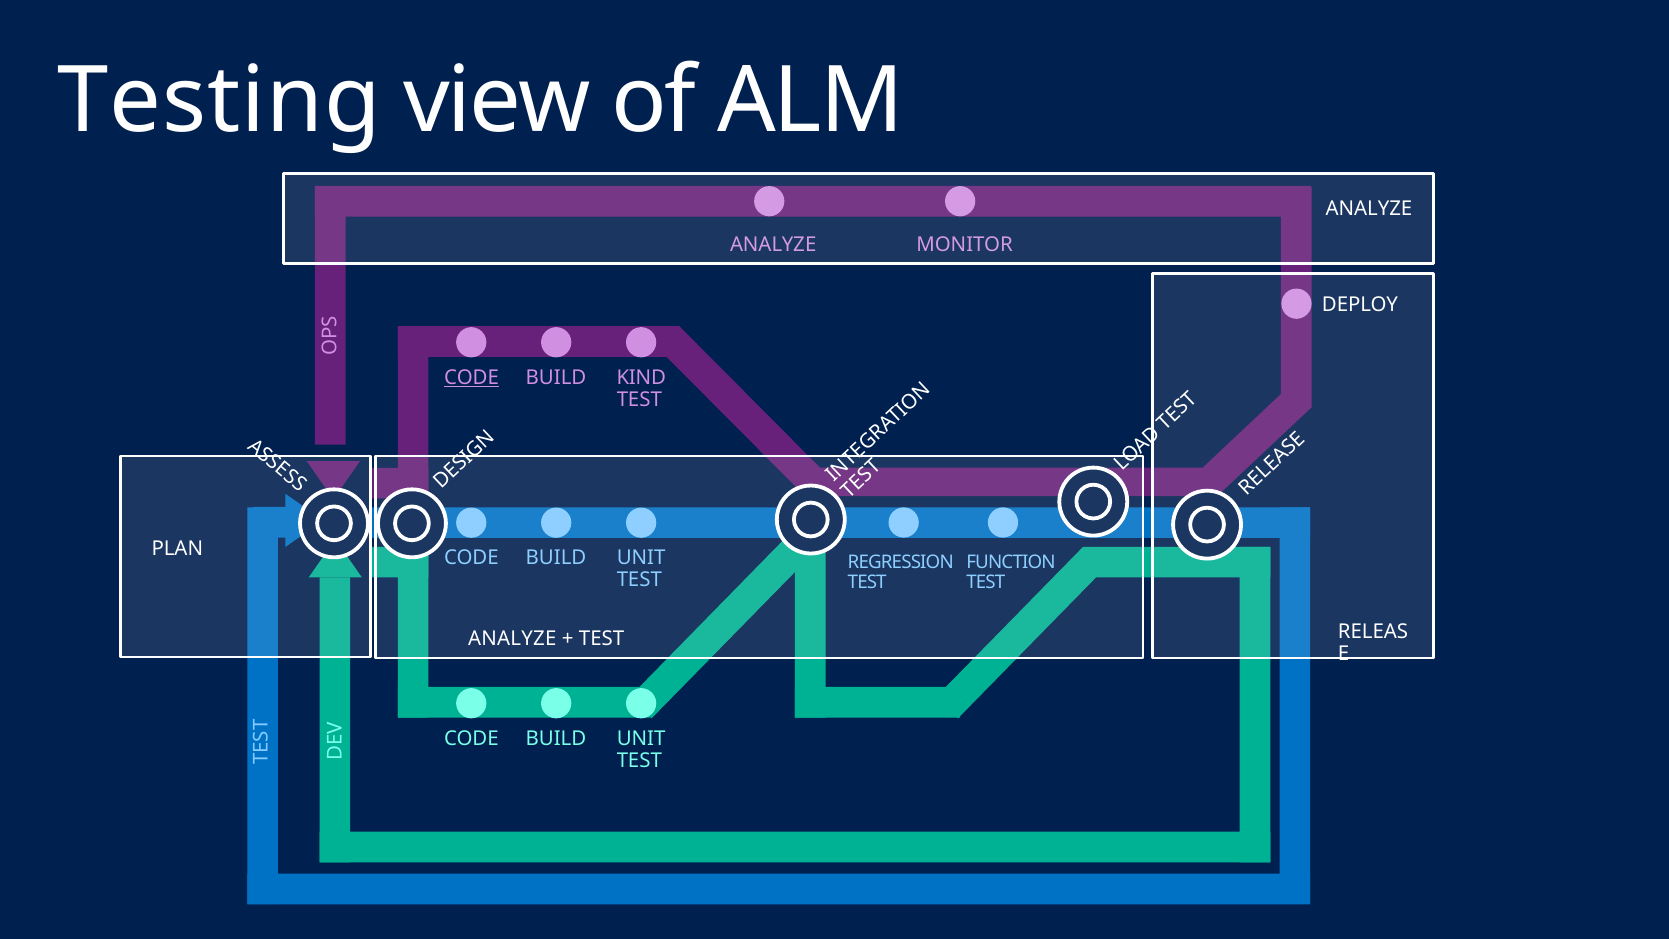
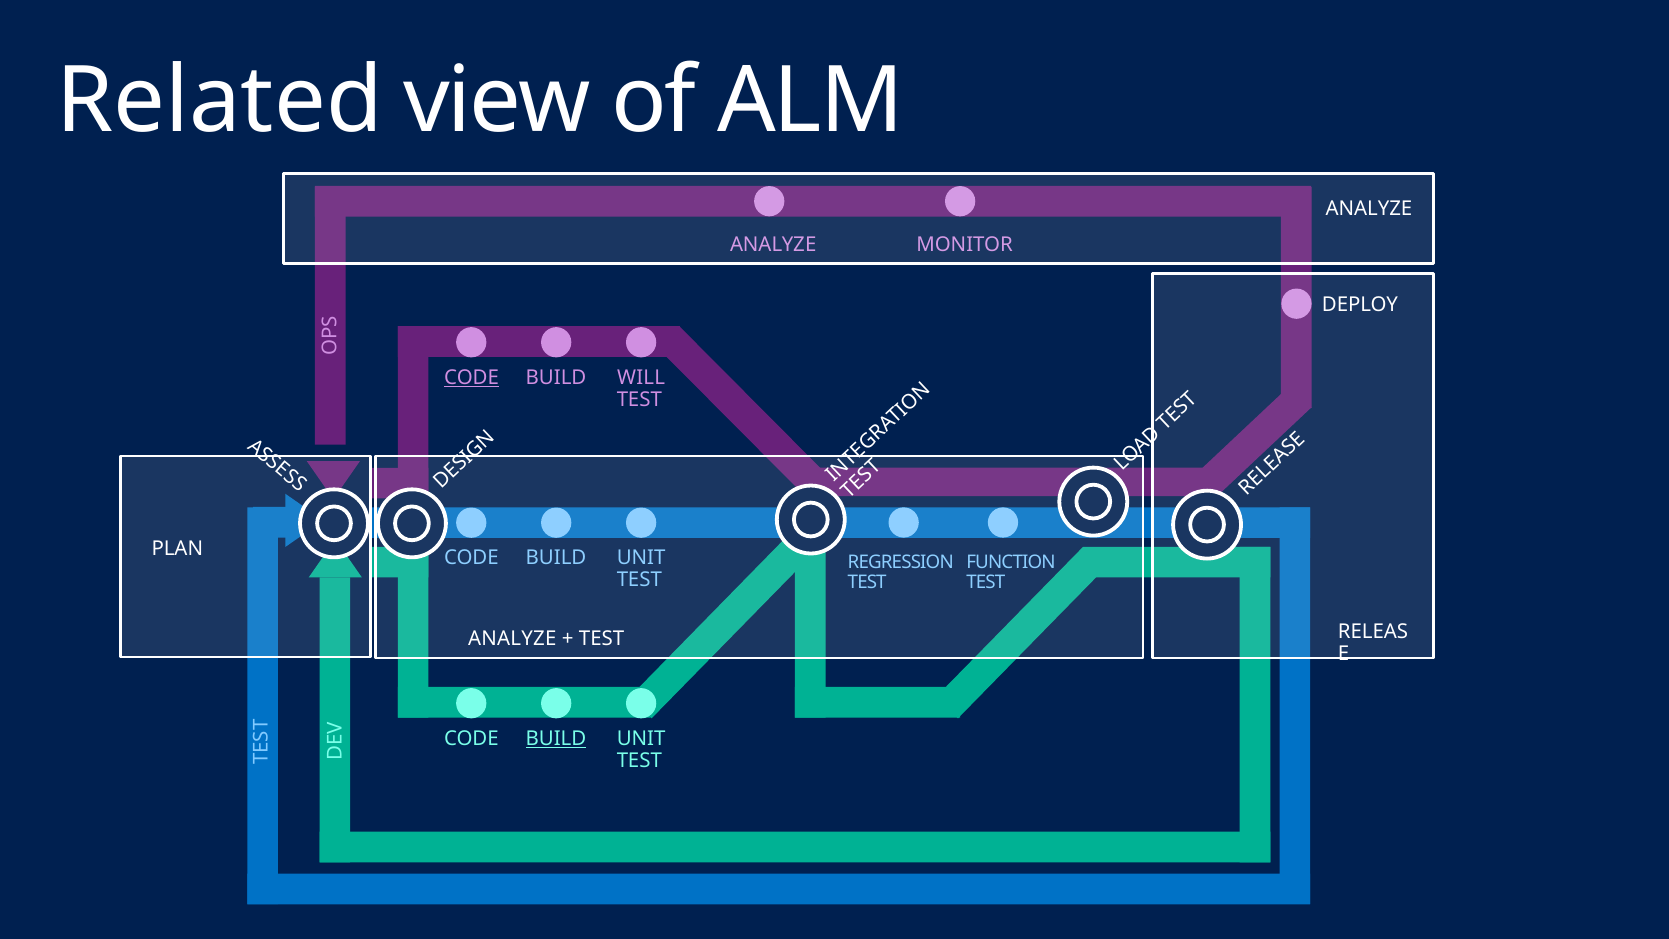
Testing: Testing -> Related (220, 101)
KIND: KIND -> WILL (641, 377)
BUILD underline: none -> present (556, 738)
